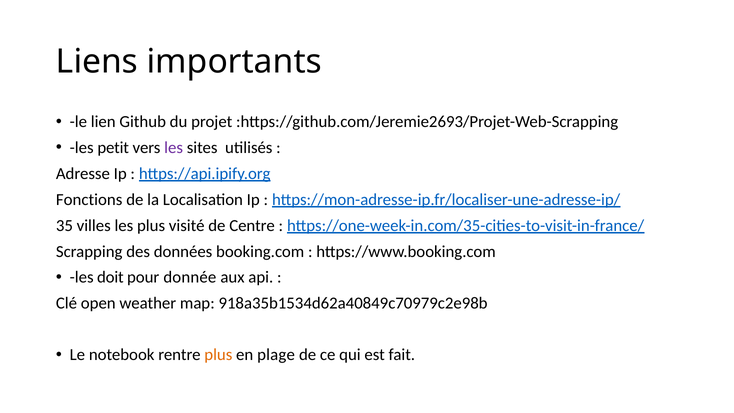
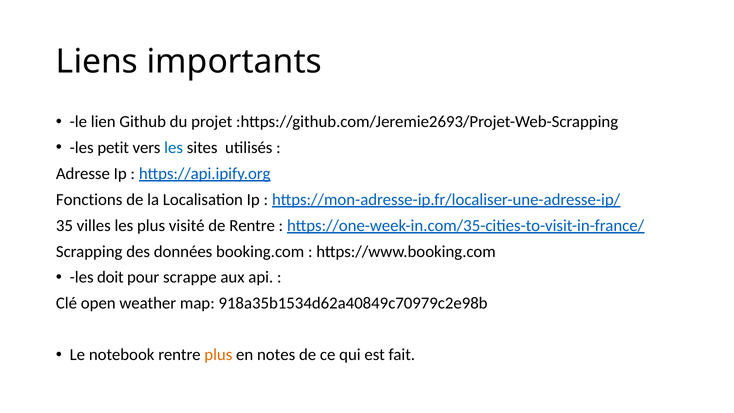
les colour: purple -> blue (174, 147)
de Centre: Centre -> Rentre (252, 226)
donnée: donnée -> scrappe (190, 277)
plage: plage -> notes (276, 355)
